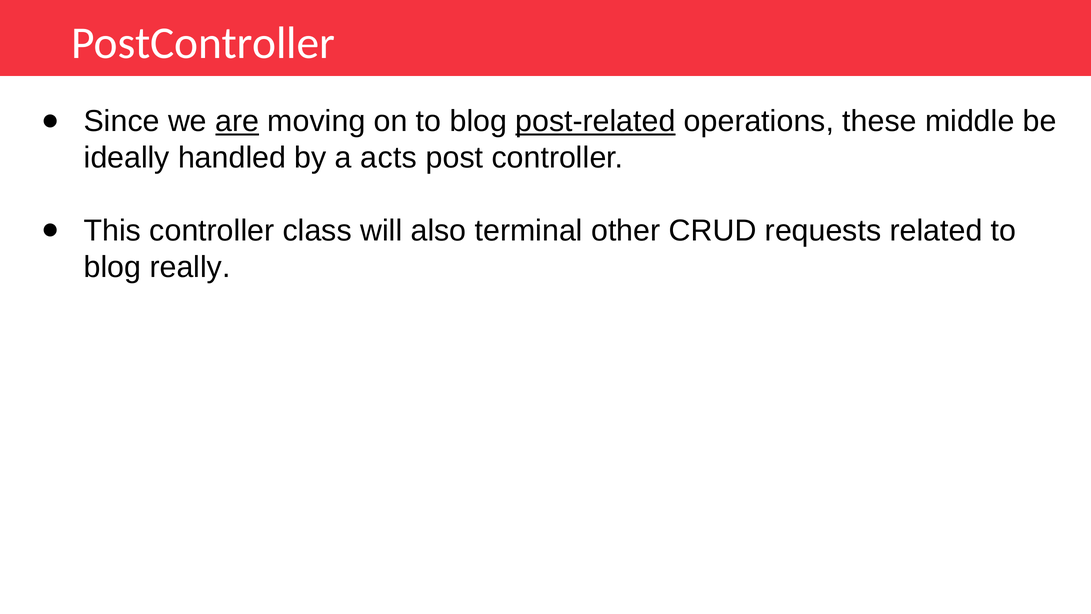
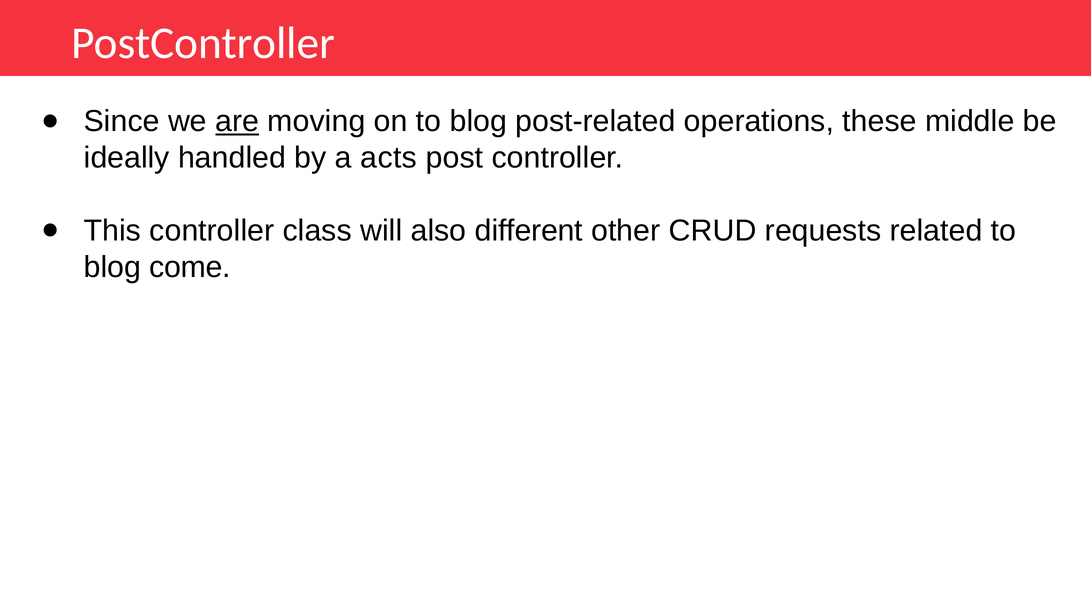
post-related underline: present -> none (595, 121)
terminal: terminal -> different (529, 231)
really: really -> come (190, 267)
